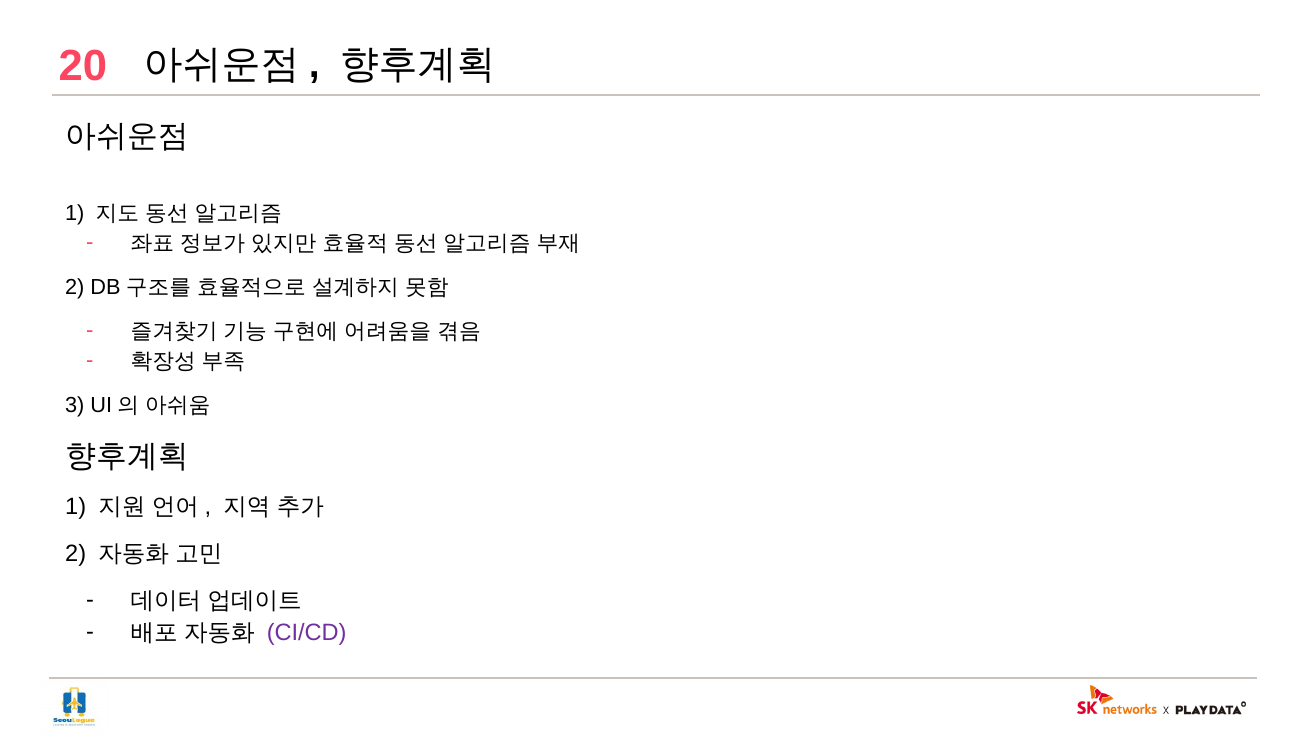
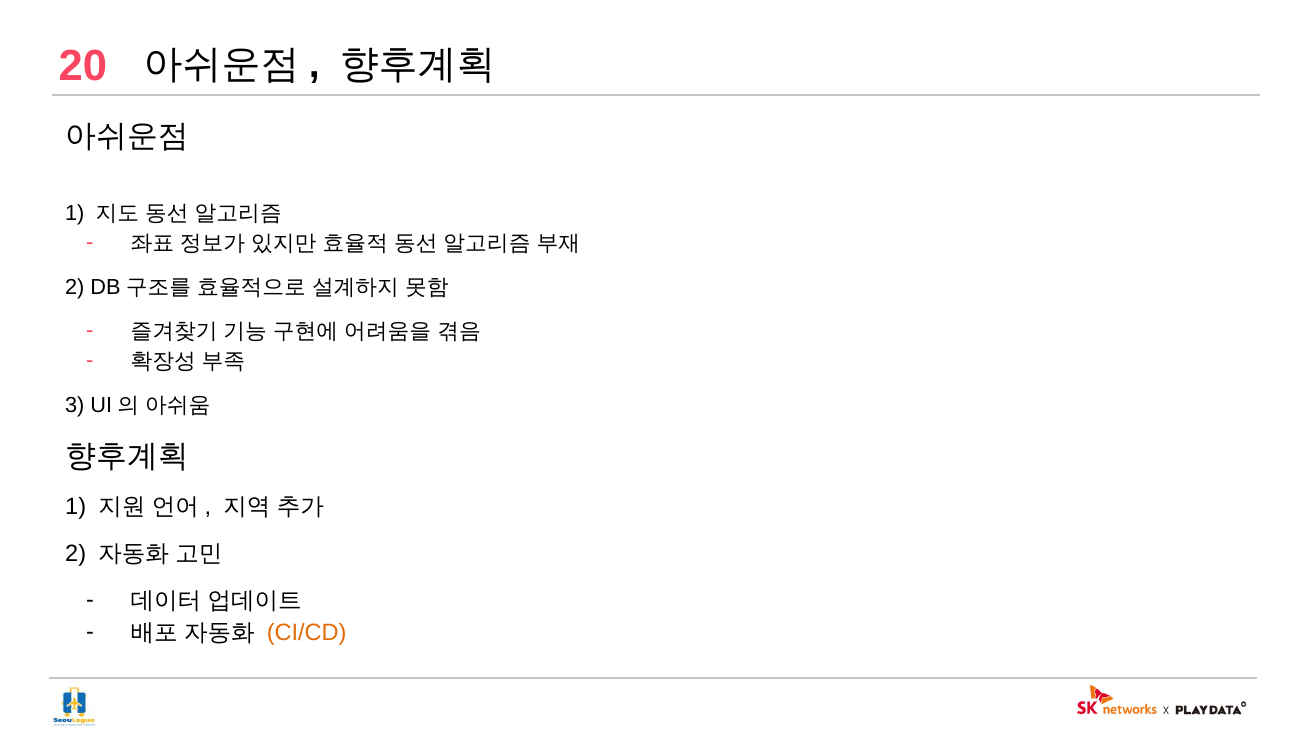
CI/CD colour: purple -> orange (307, 633)
